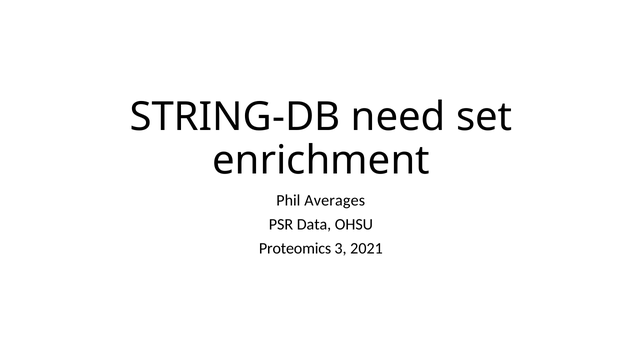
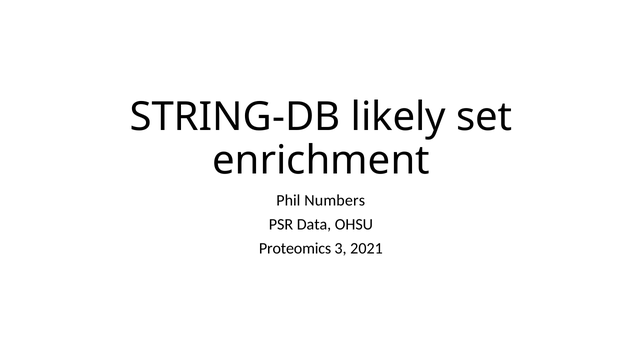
need: need -> likely (398, 117)
Averages: Averages -> Numbers (335, 201)
